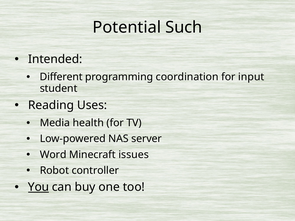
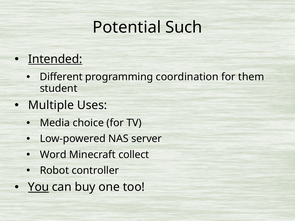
Intended underline: none -> present (55, 59)
input: input -> them (251, 77)
Reading: Reading -> Multiple (51, 105)
health: health -> choice (88, 123)
issues: issues -> collect (134, 155)
